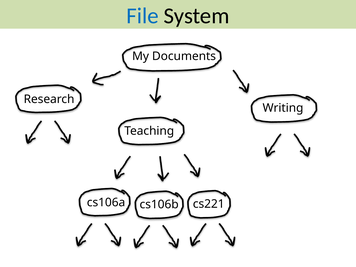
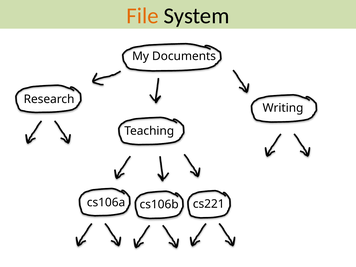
File colour: blue -> orange (143, 16)
